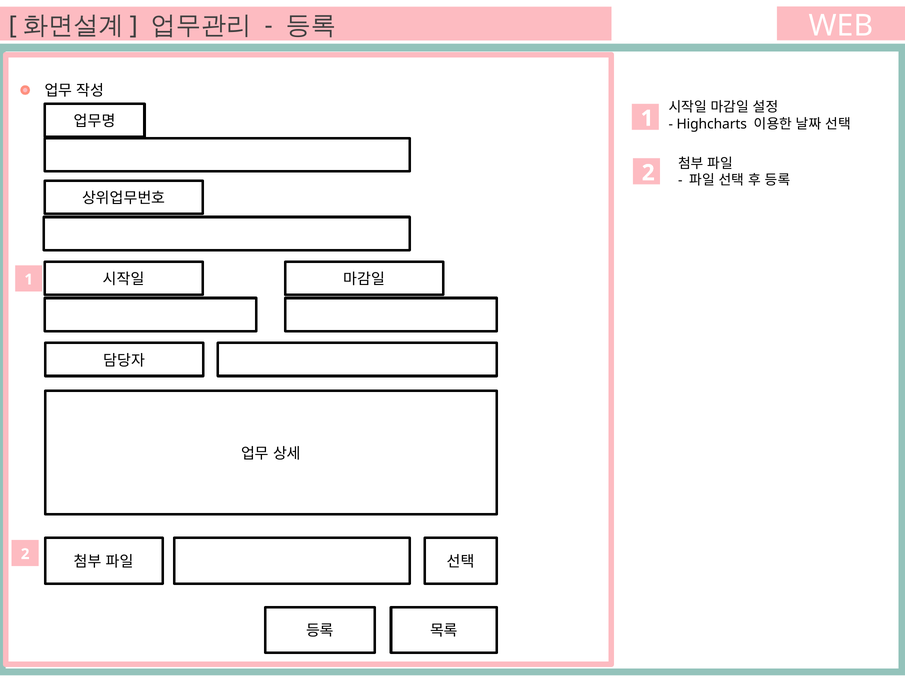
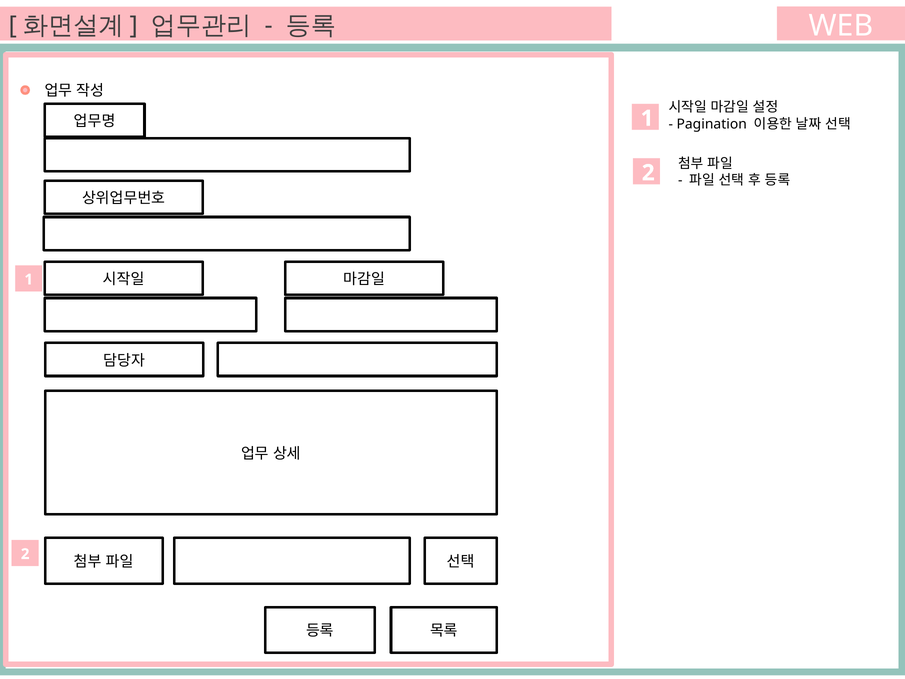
Highcharts: Highcharts -> Pagination (712, 124)
